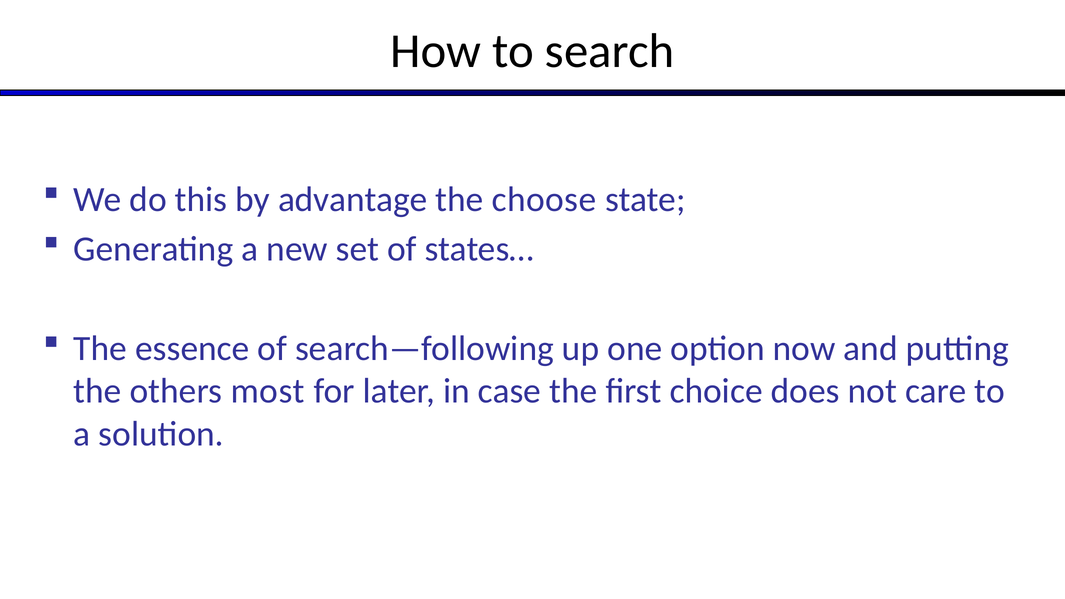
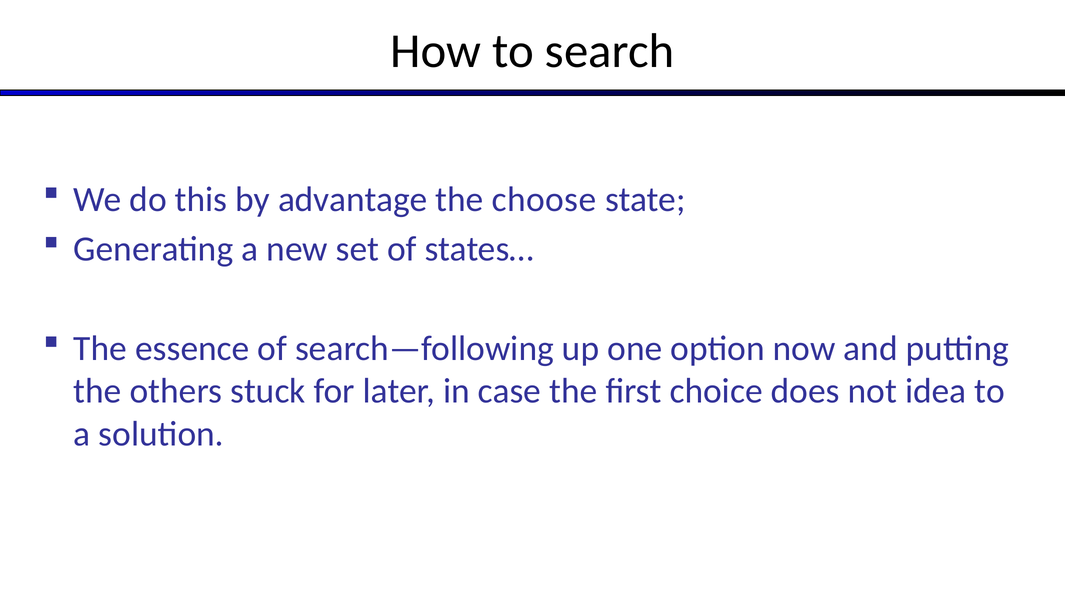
most: most -> stuck (268, 391)
care: care -> idea (936, 391)
